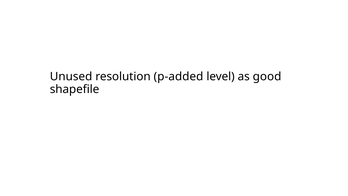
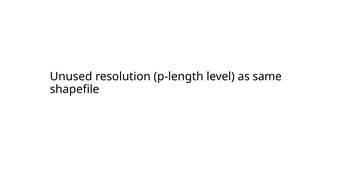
p-added: p-added -> p-length (179, 77)
good: good -> same (267, 77)
